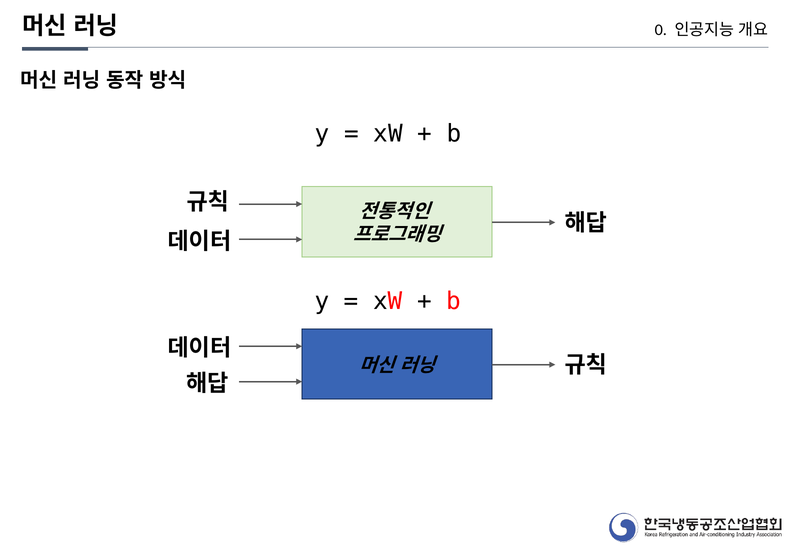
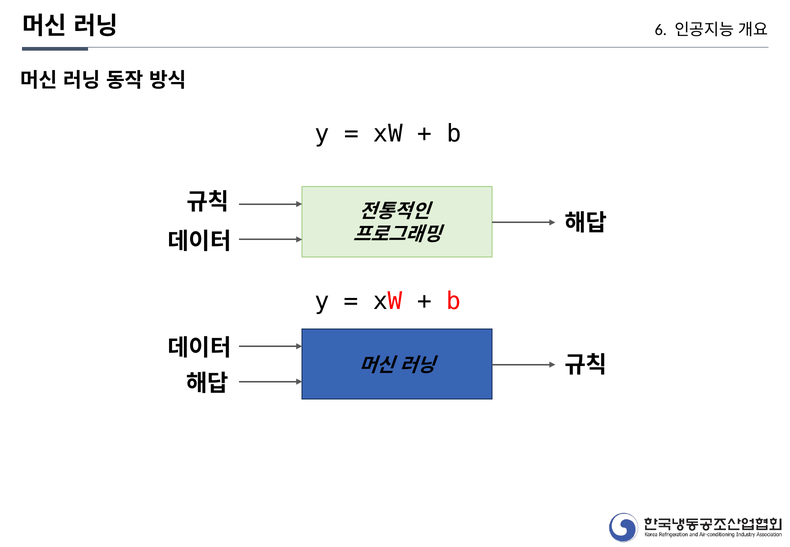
0: 0 -> 6 (661, 30)
